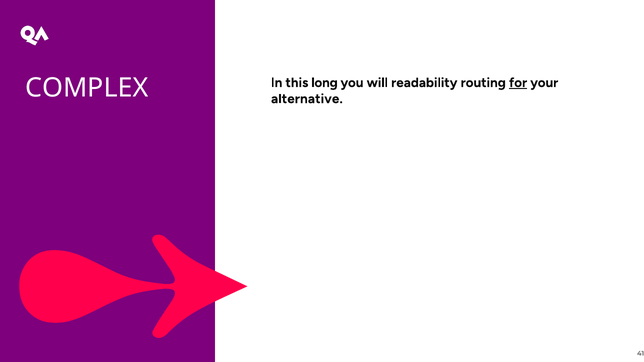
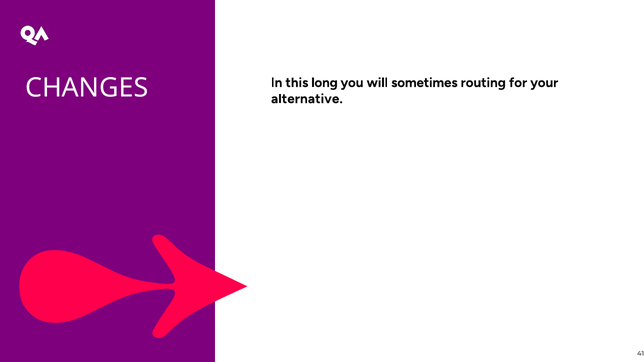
COMPLEX: COMPLEX -> CHANGES (87, 88)
readability: readability -> sometimes (424, 83)
for underline: present -> none (518, 83)
